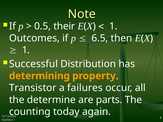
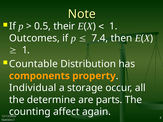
6.5: 6.5 -> 7.4 (100, 38)
Successful: Successful -> Countable (33, 64)
determining: determining -> components (39, 76)
Transistor: Transistor -> Individual (33, 88)
failures: failures -> storage (85, 88)
today: today -> affect (66, 112)
